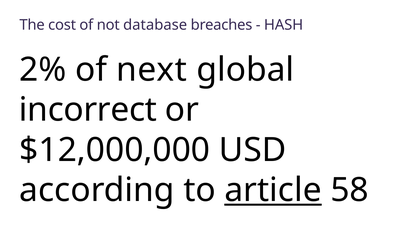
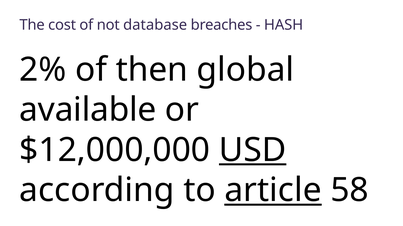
next: next -> then (152, 70)
incorrect: incorrect -> available (88, 110)
USD underline: none -> present (253, 151)
